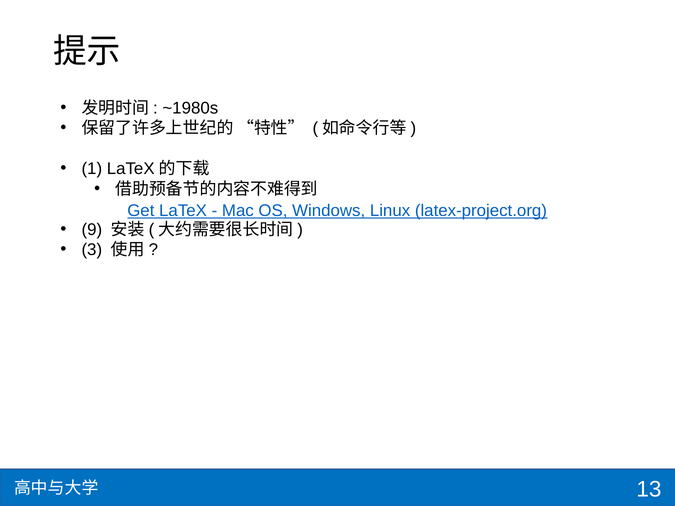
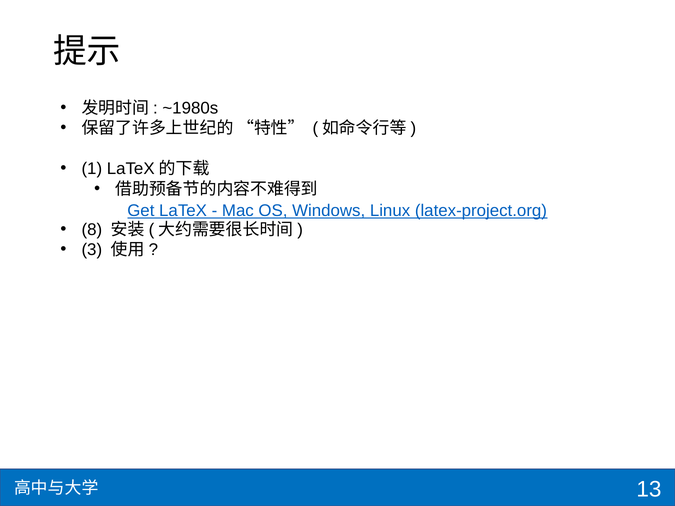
9: 9 -> 8 (92, 230)
